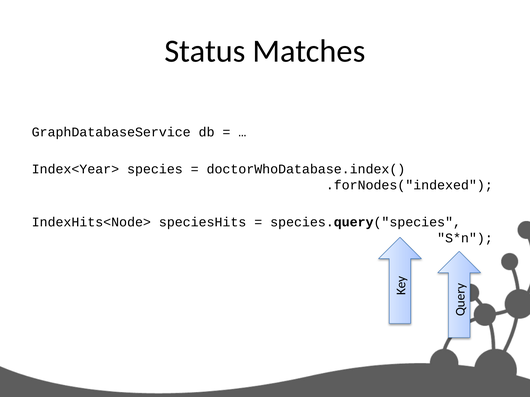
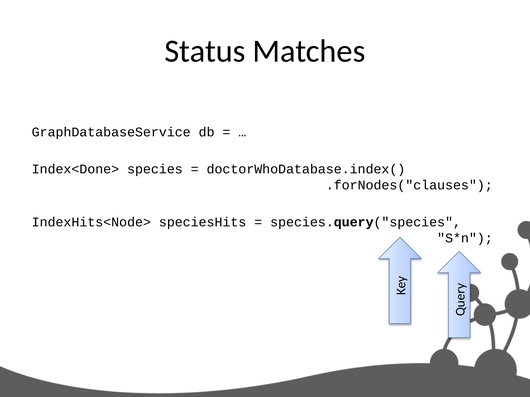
Index<Year>: Index<Year> -> Index<Done> (75, 169)
.forNodes("indexed: .forNodes("indexed -> .forNodes("clauses (409, 185)
